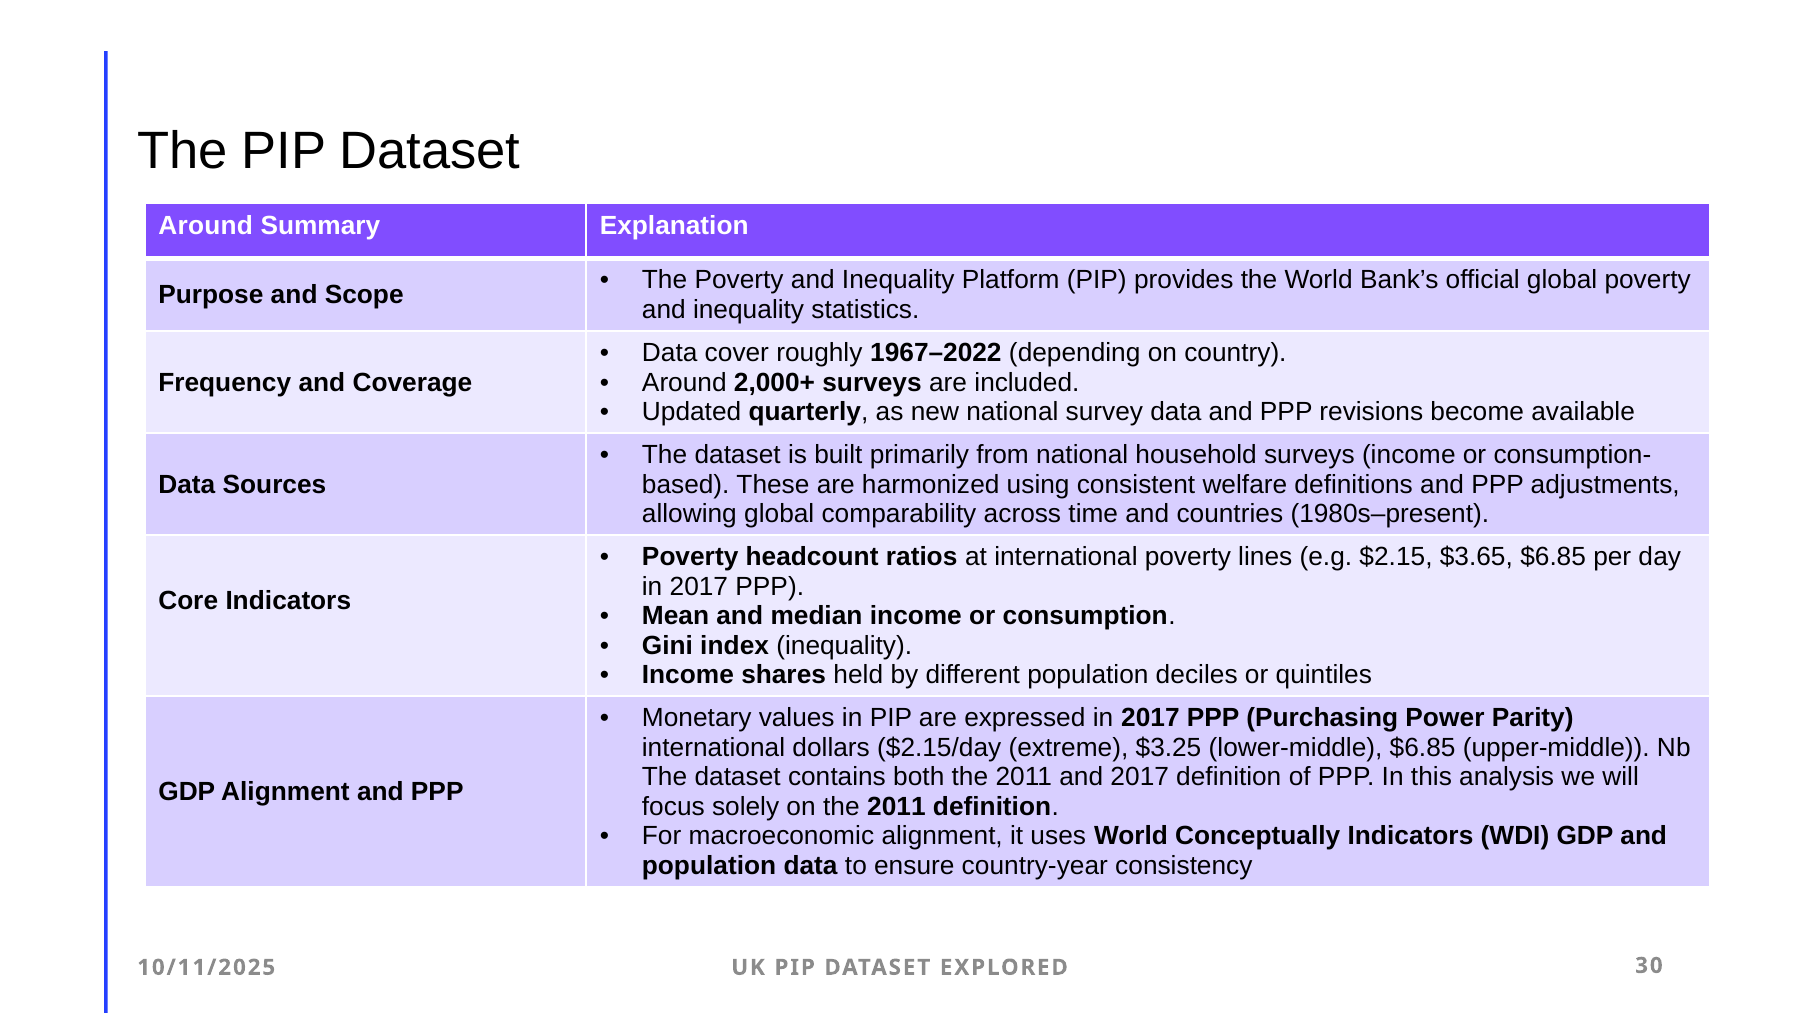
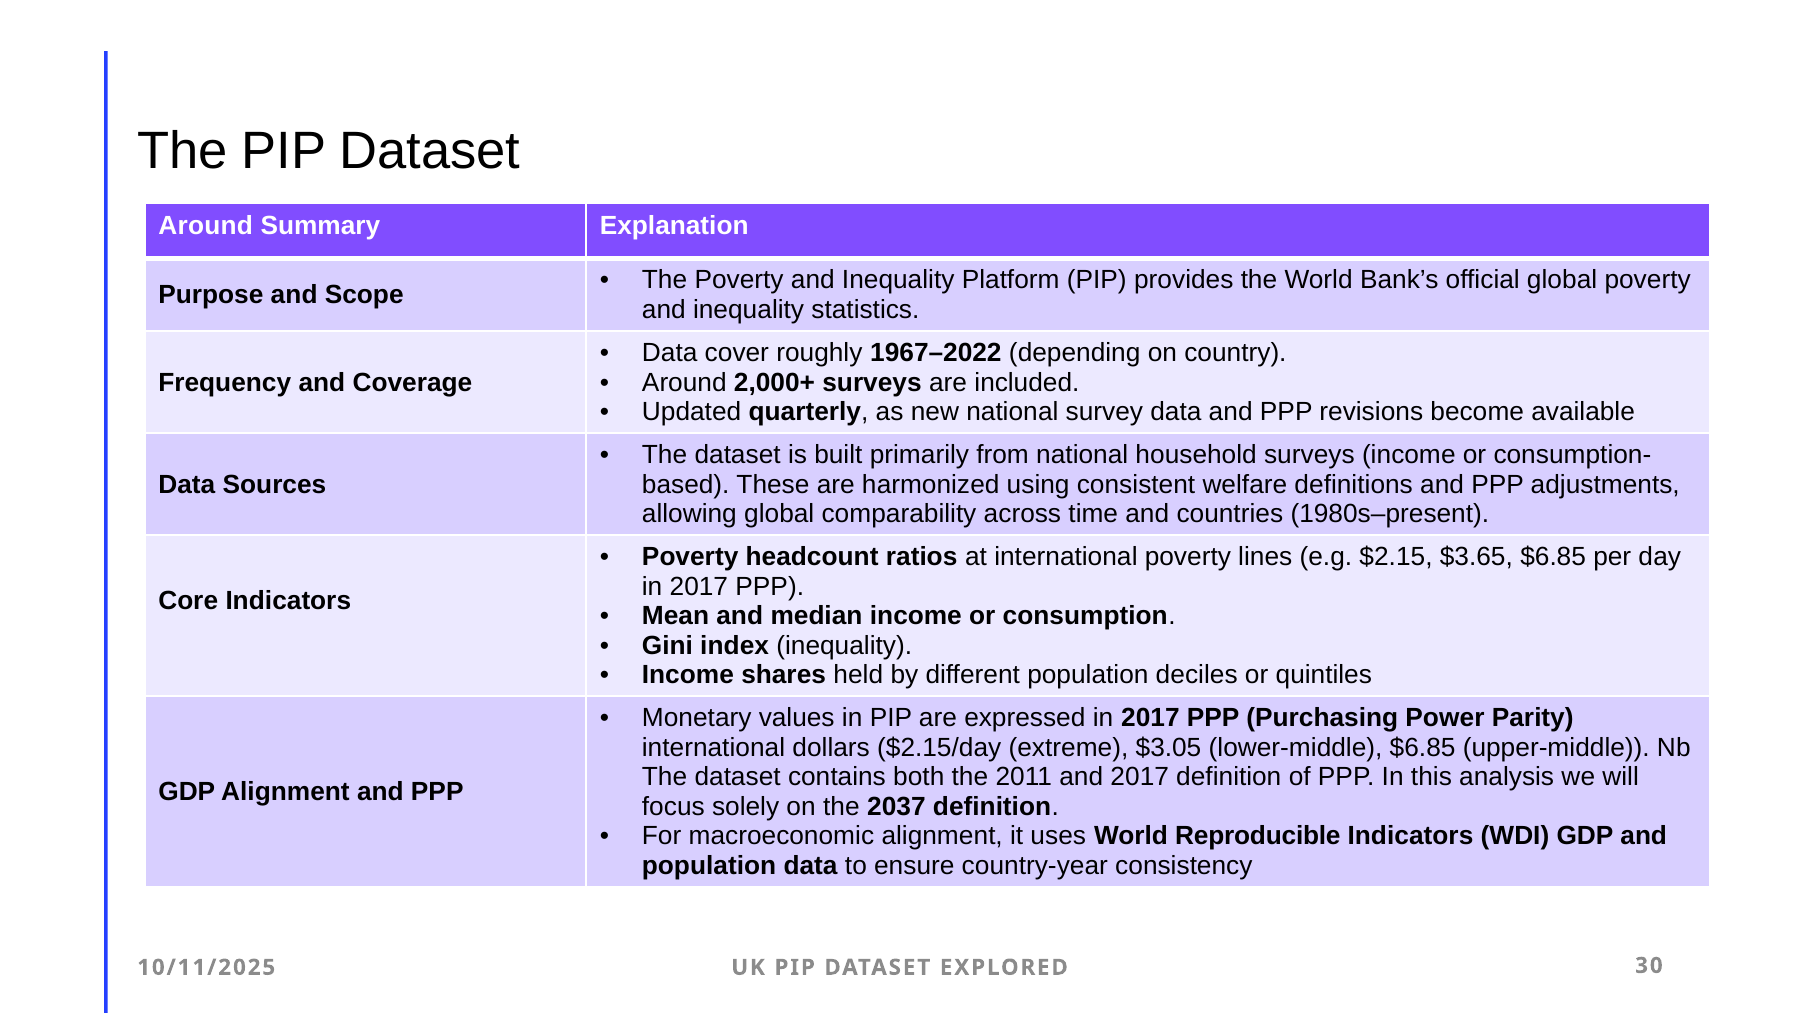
$3.25: $3.25 -> $3.05 (1169, 747)
on the 2011: 2011 -> 2037 (896, 806)
Conceptually: Conceptually -> Reproducible (1258, 836)
